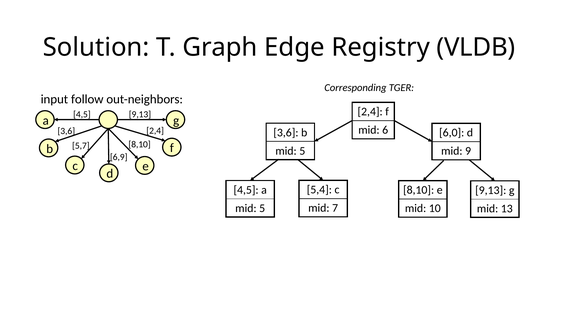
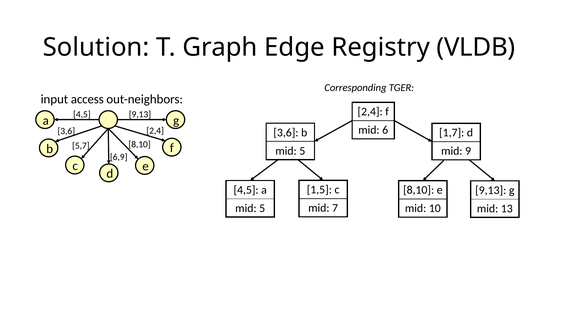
follow: follow -> access (87, 99)
6,0: 6,0 -> 1,7 (452, 133)
5,4: 5,4 -> 1,5 (319, 190)
